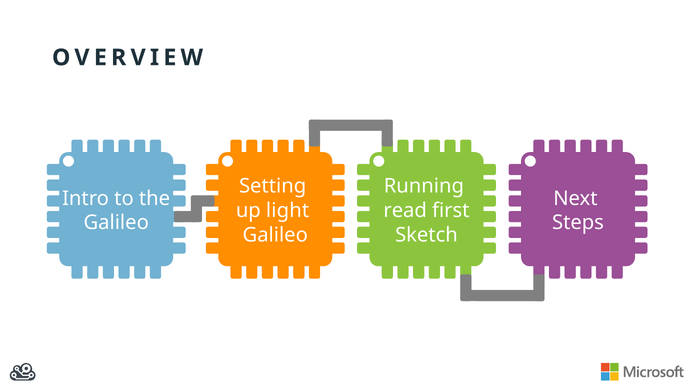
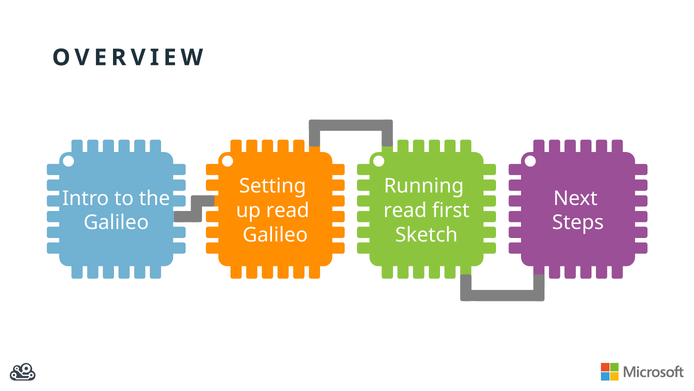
up light: light -> read (288, 210)
